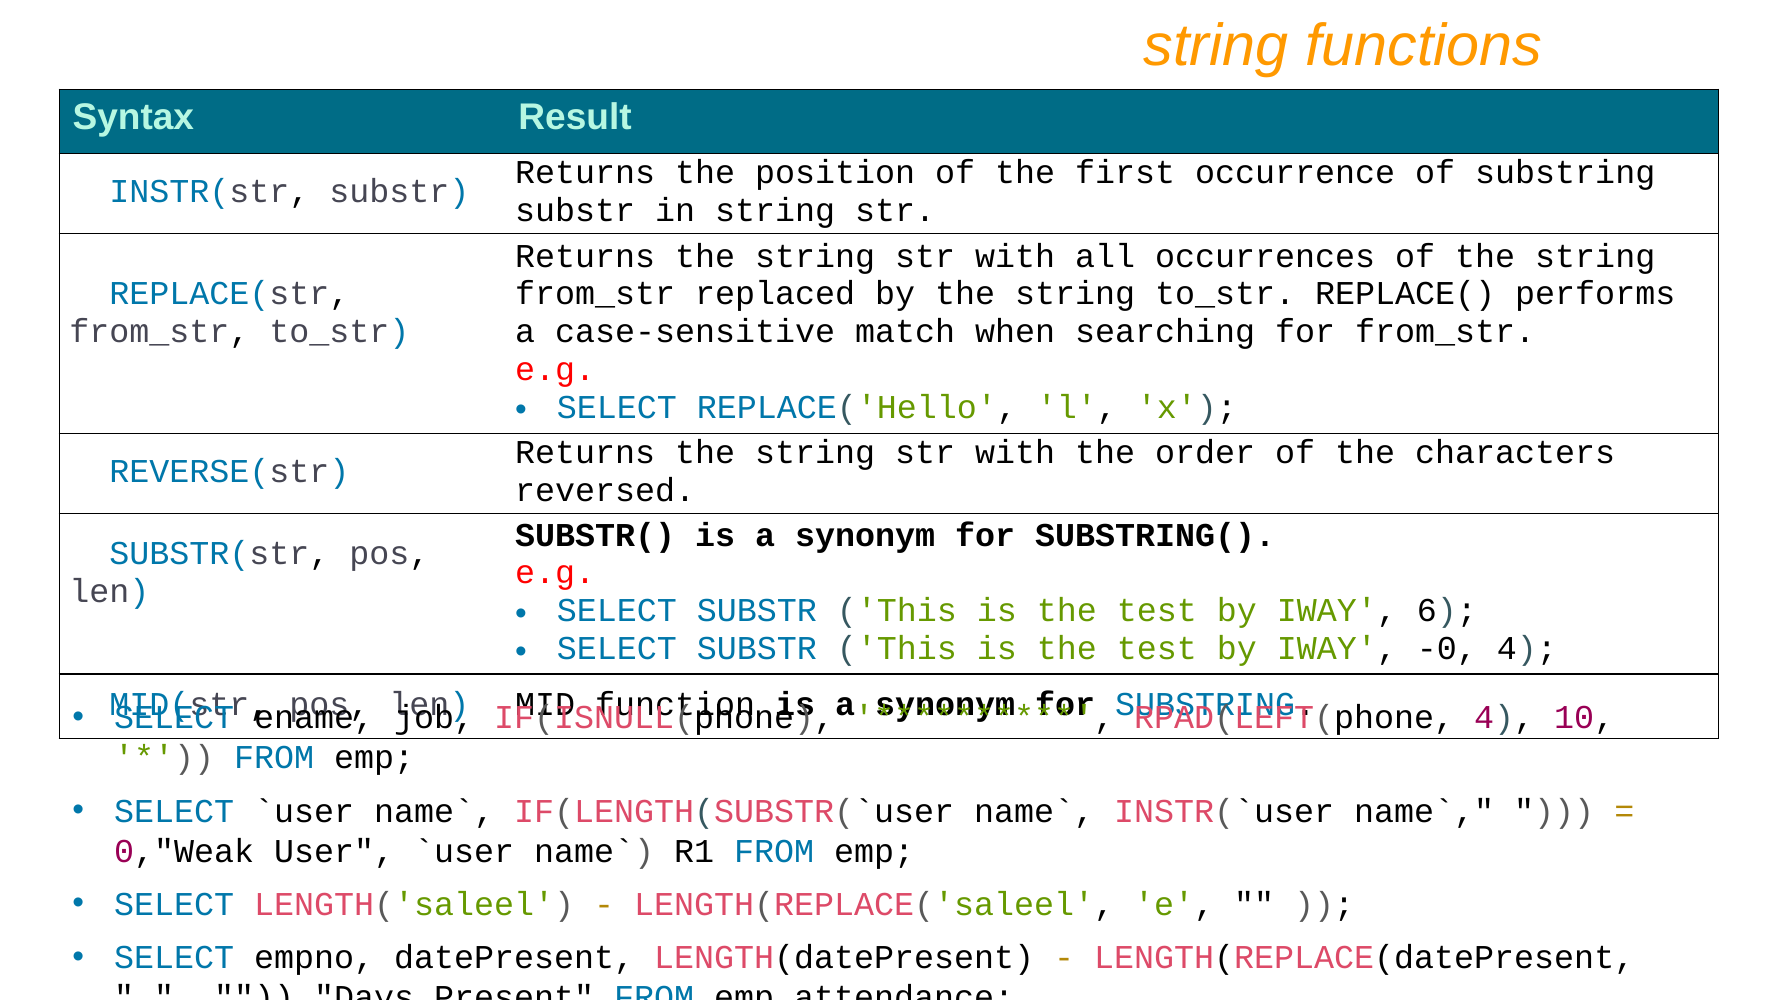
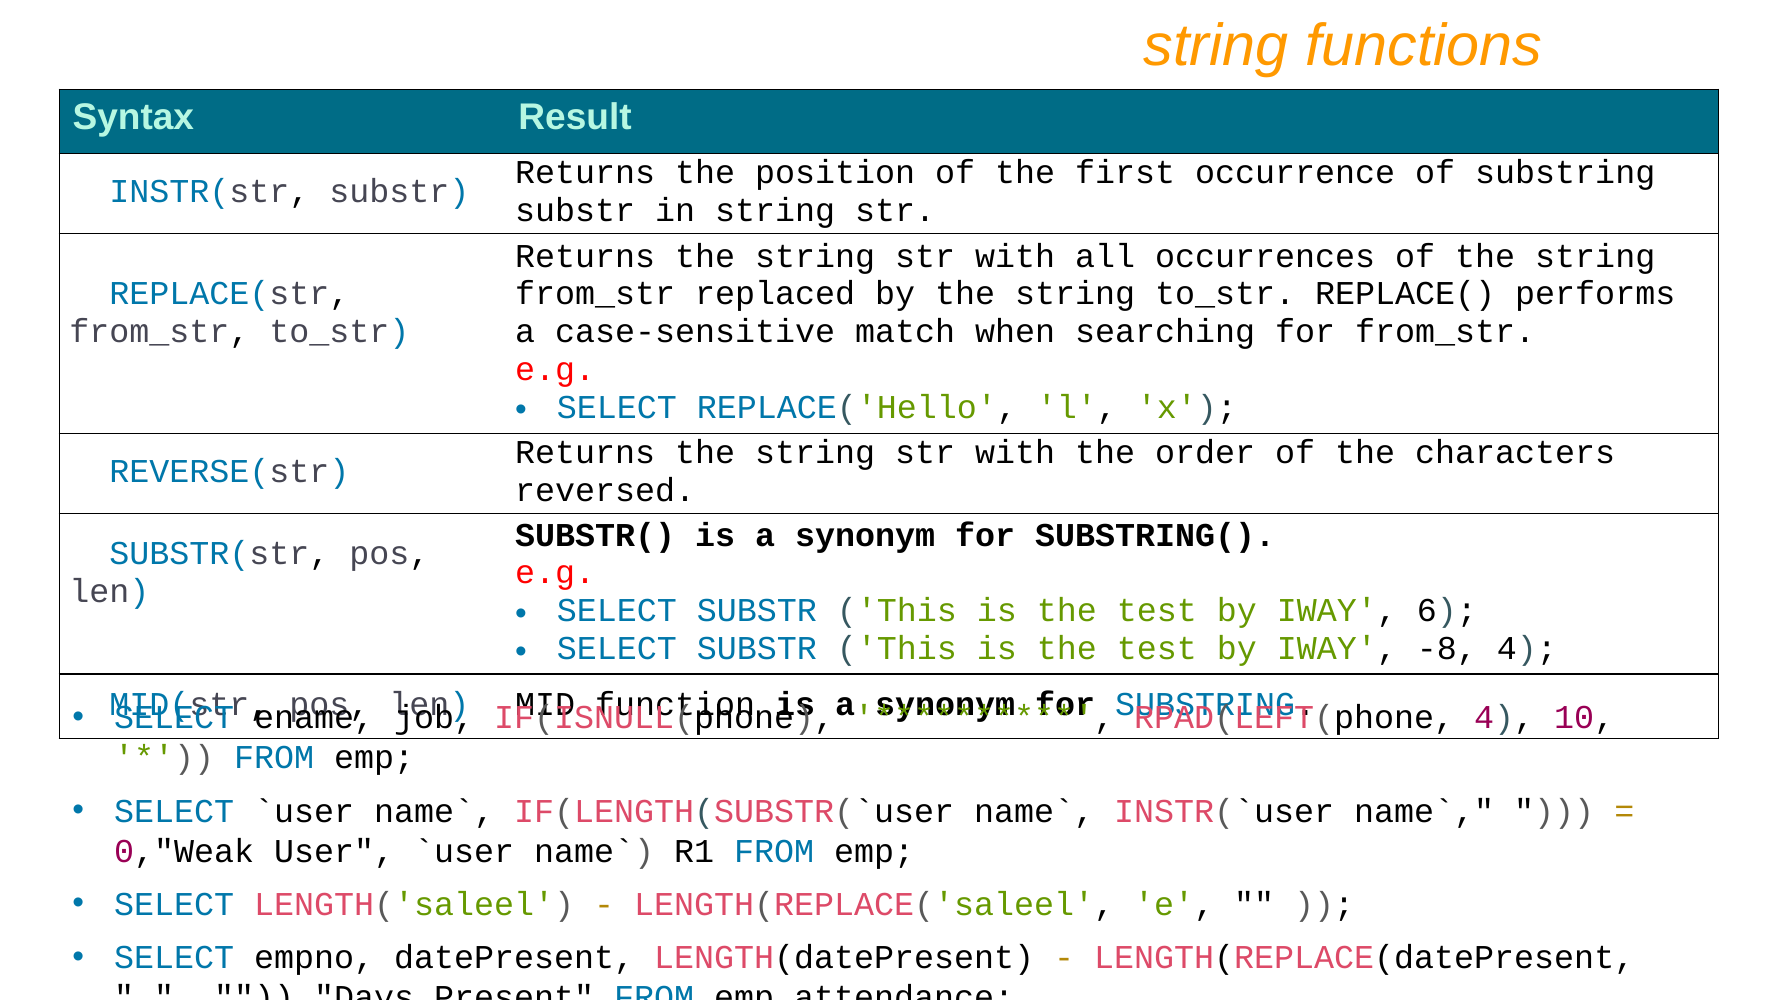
-0: -0 -> -8 (1447, 648)
